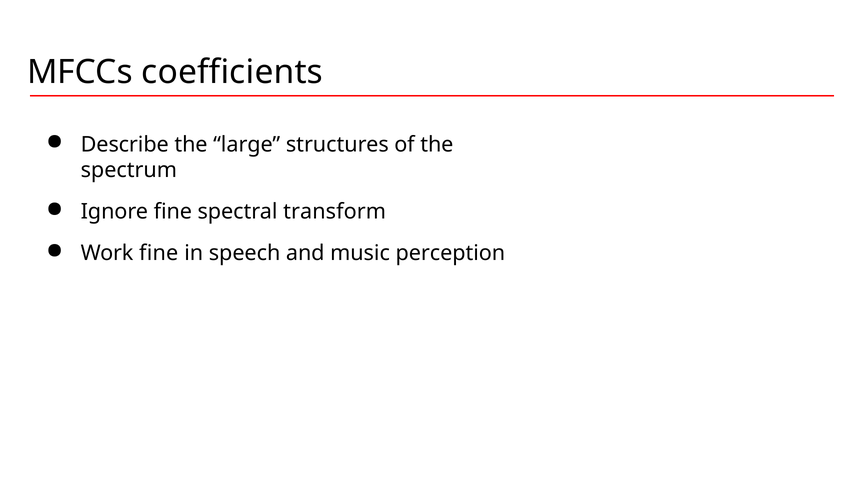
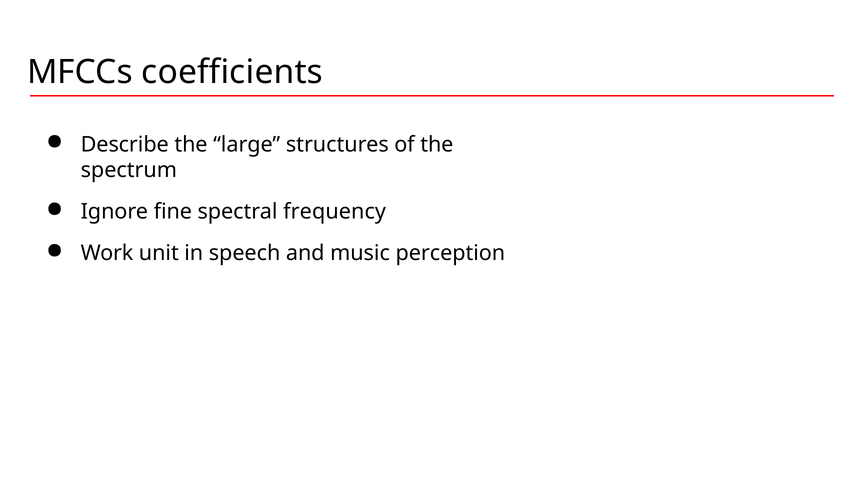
transform: transform -> frequency (335, 212)
Work fine: fine -> unit (159, 253)
